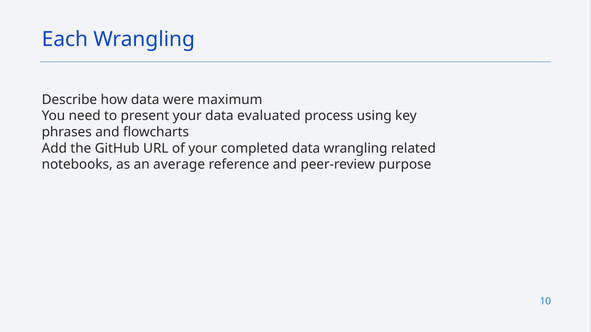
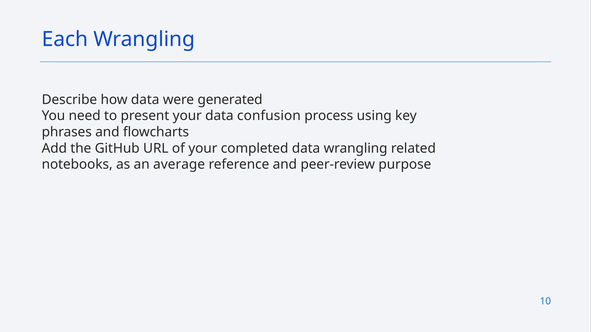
maximum: maximum -> generated (230, 100)
evaluated: evaluated -> confusion (269, 116)
